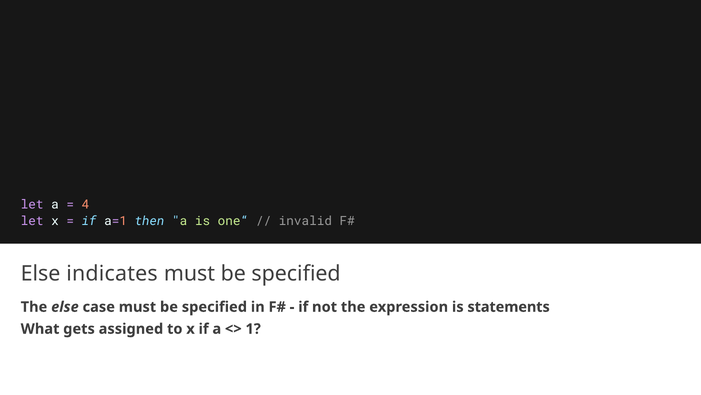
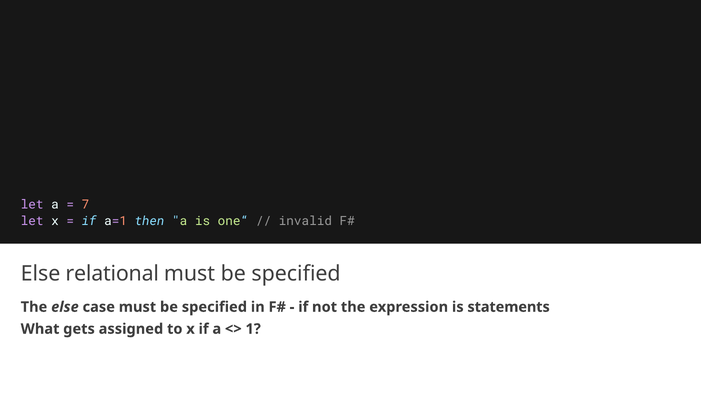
4: 4 -> 7 (85, 204)
indicates: indicates -> relational (112, 273)
